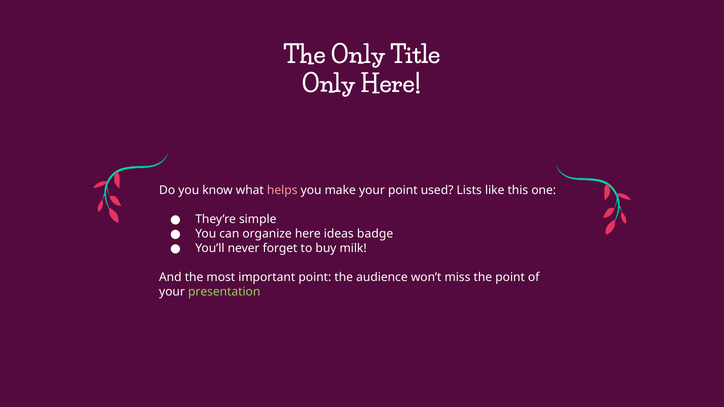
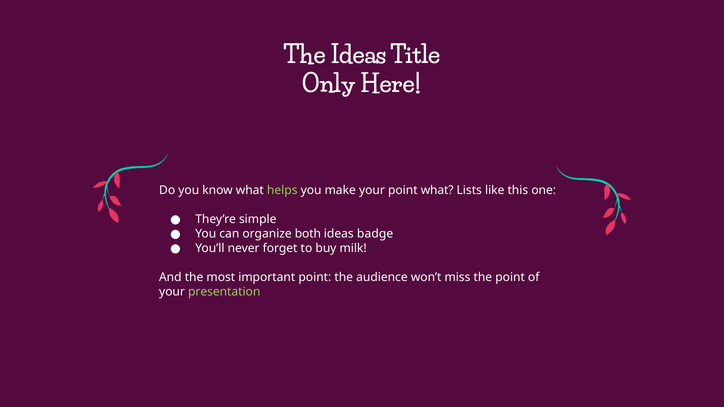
The Only: Only -> Ideas (359, 56)
helps colour: pink -> light green (282, 190)
point used: used -> what (437, 190)
organize here: here -> both (308, 234)
